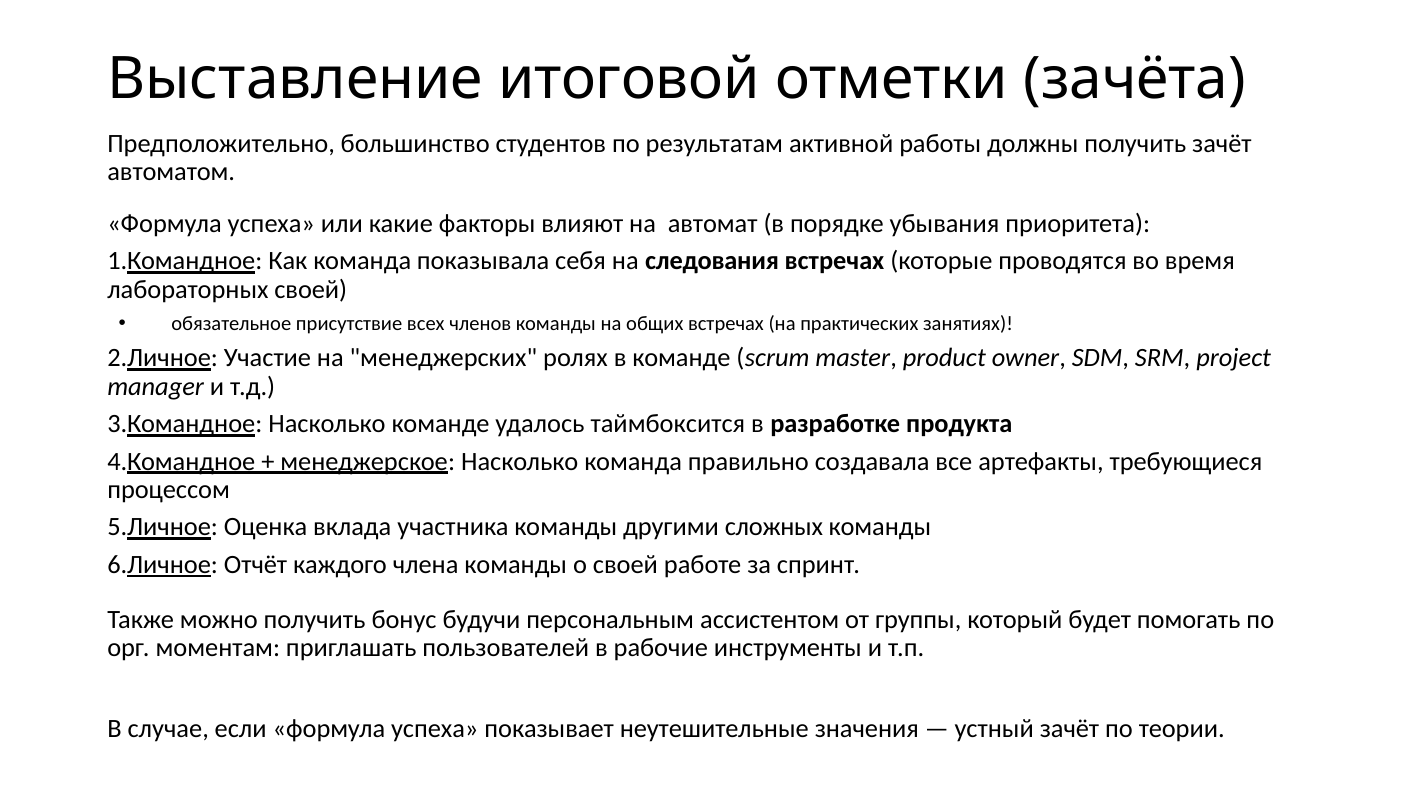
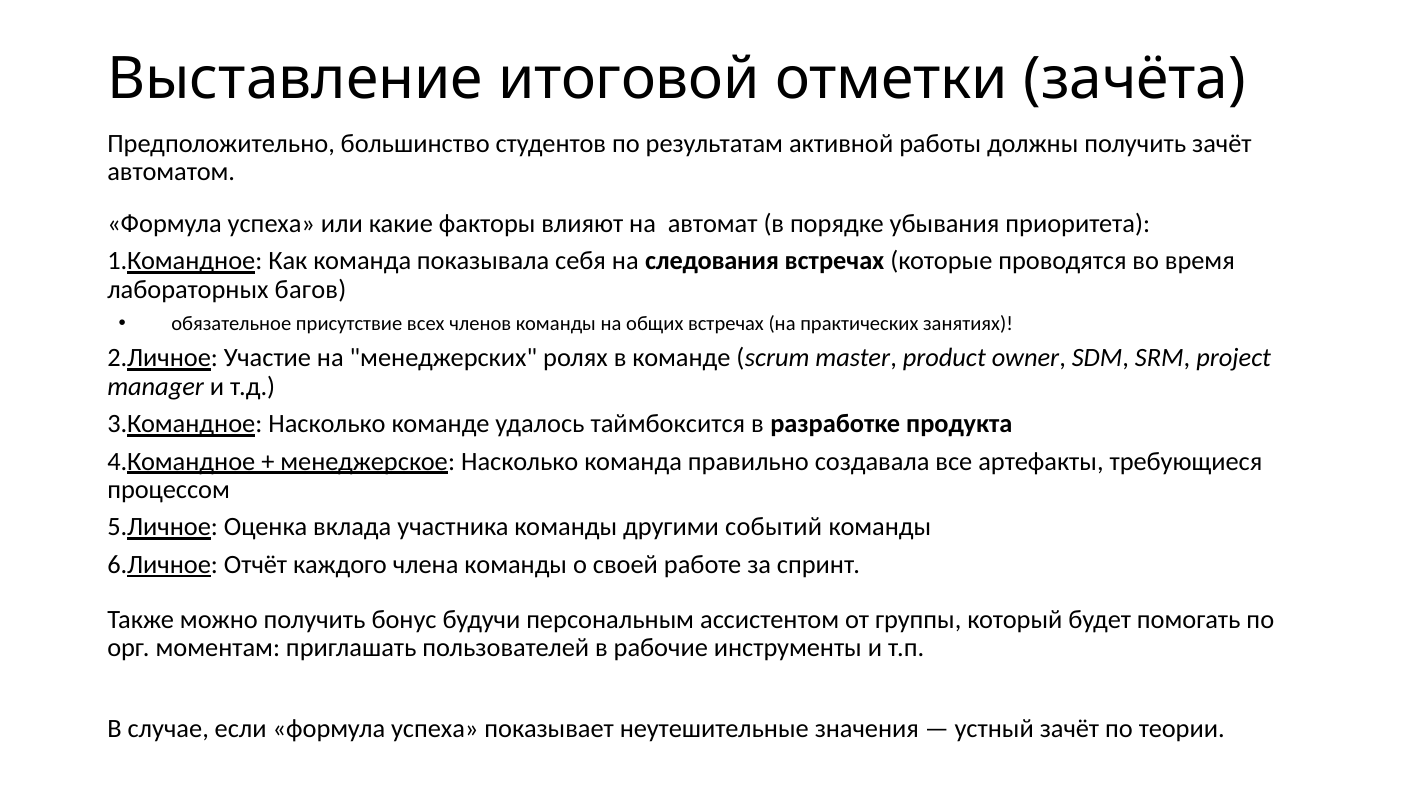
лабораторных своей: своей -> багов (311, 290)
сложных: сложных -> событий (774, 527)
